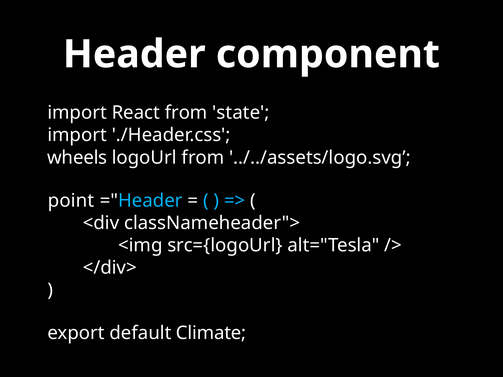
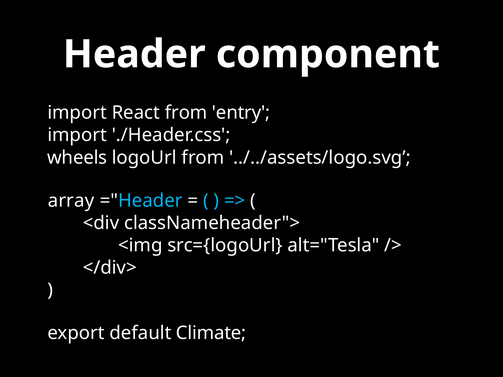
state: state -> entry (241, 113)
point: point -> array (71, 201)
